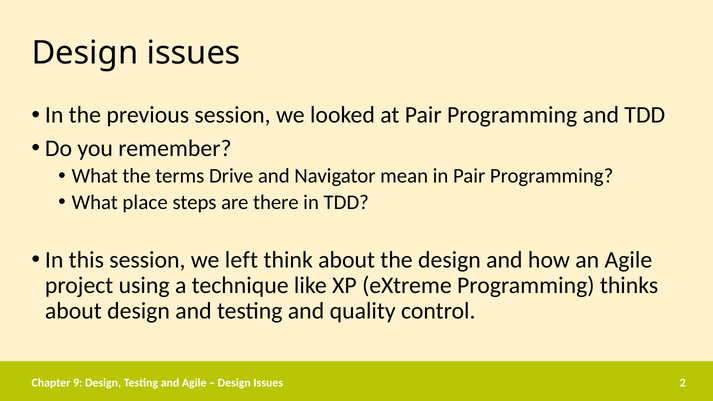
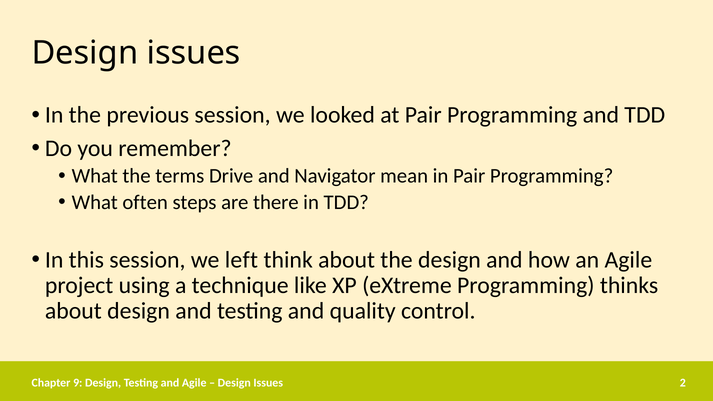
place: place -> often (145, 202)
